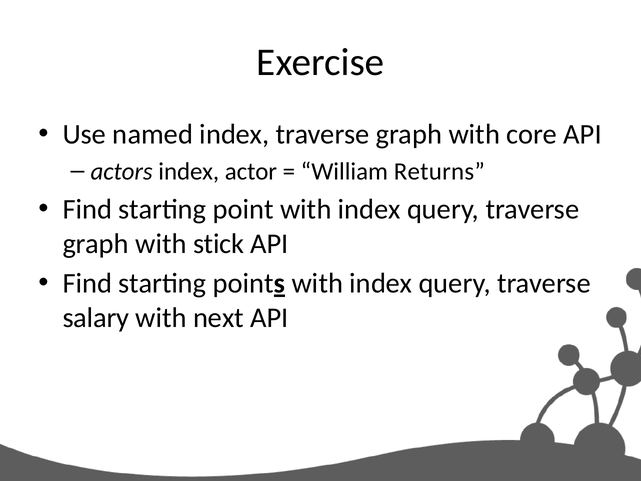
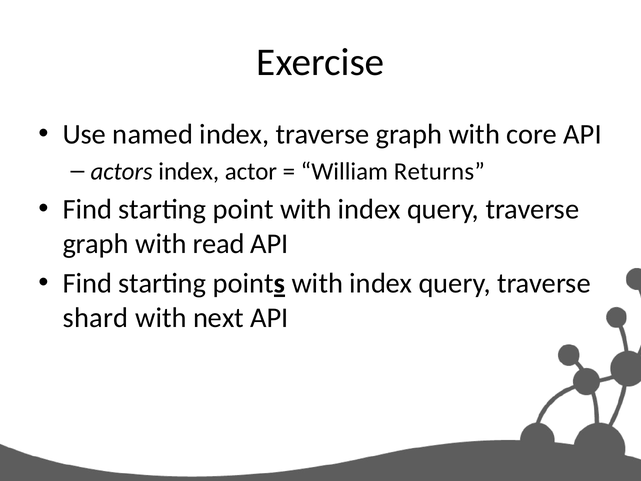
stick: stick -> read (219, 243)
salary: salary -> shard (96, 318)
